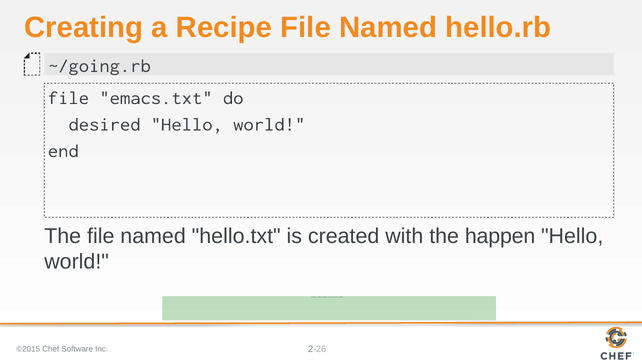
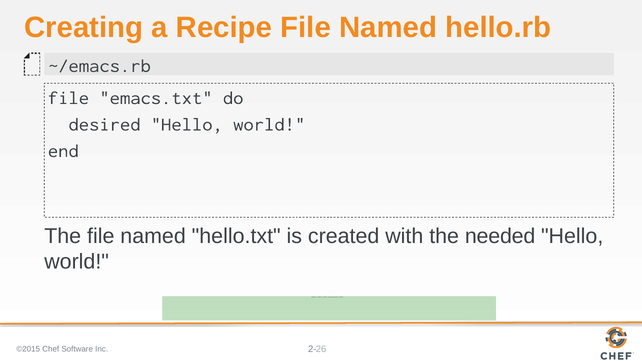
~/going.rb: ~/going.rb -> ~/emacs.rb (99, 66)
happen: happen -> needed (500, 236)
